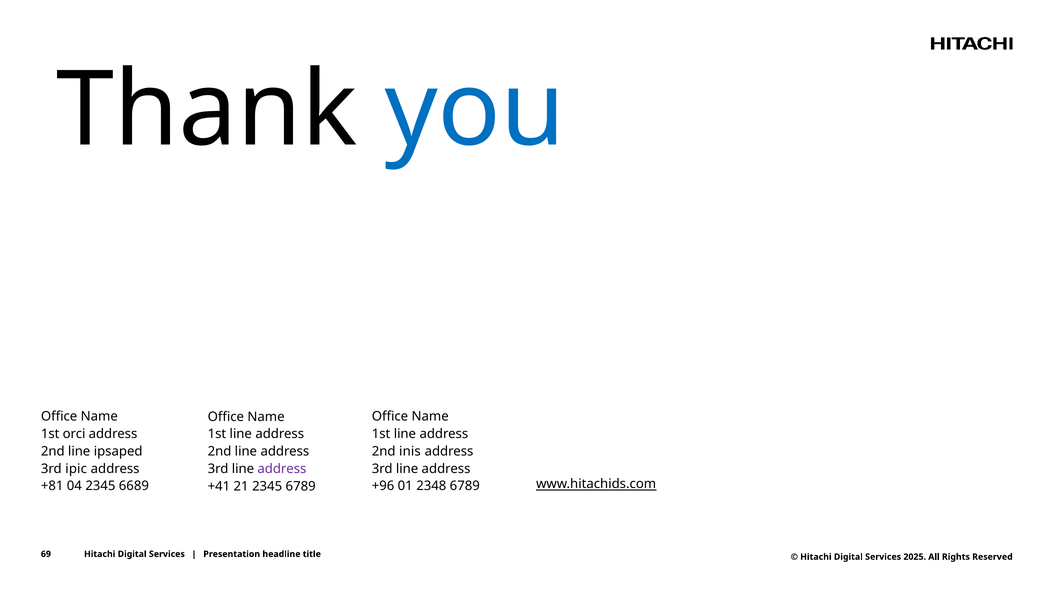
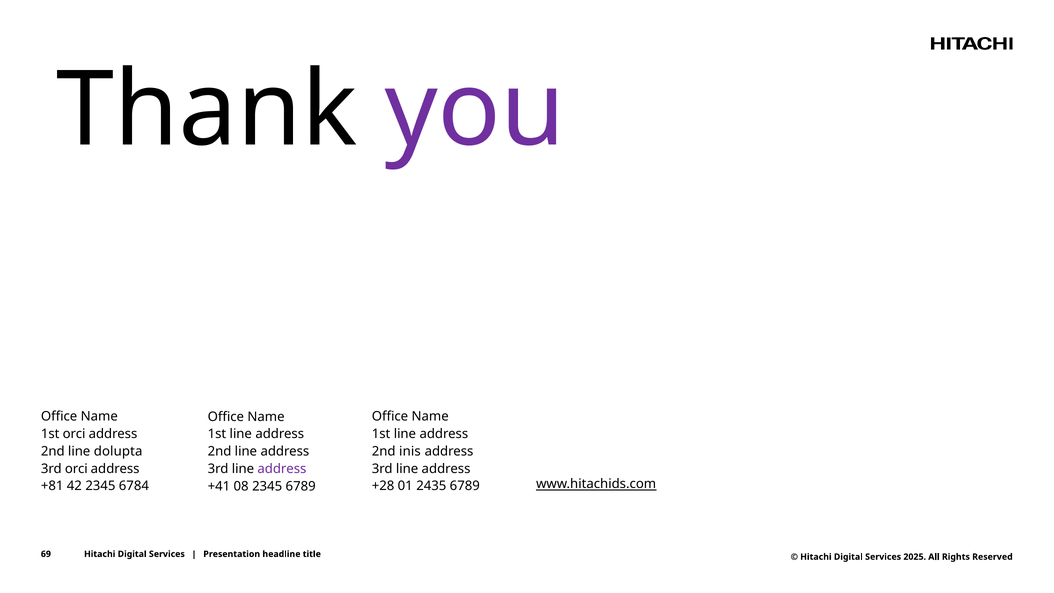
you colour: blue -> purple (475, 110)
ipsaped: ipsaped -> dolupta (118, 451)
3rd ipic: ipic -> orci (76, 469)
+96: +96 -> +28 (383, 486)
2348: 2348 -> 2435 (431, 486)
04: 04 -> 42 (74, 486)
6689: 6689 -> 6784 (134, 486)
21: 21 -> 08 (241, 486)
